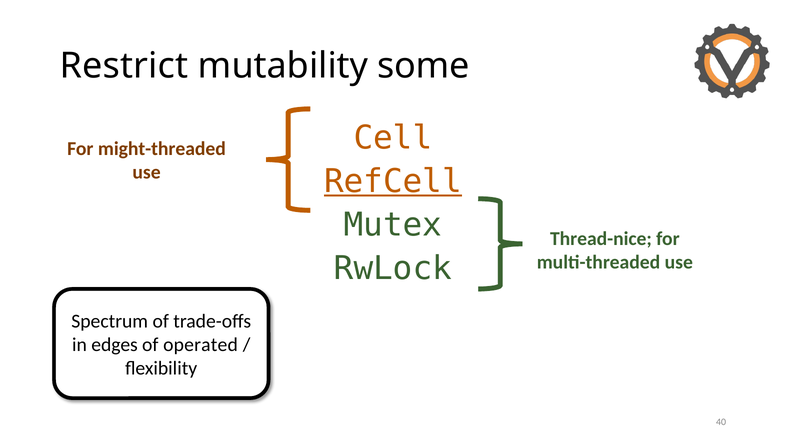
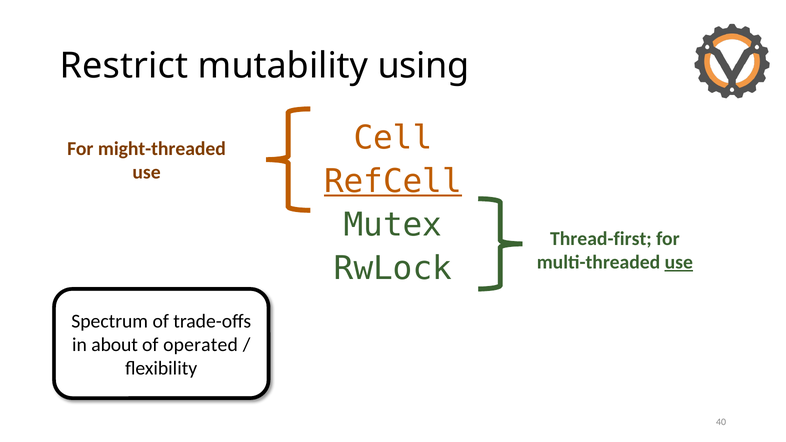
some: some -> using (423, 66)
Thread-nice: Thread-nice -> Thread-first (601, 239)
use underline: none -> present (679, 262)
edges: edges -> about (115, 345)
